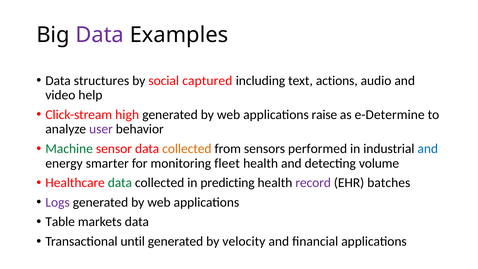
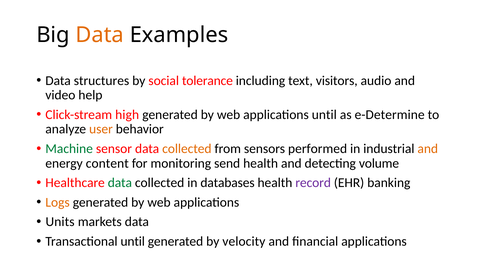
Data colour: purple -> orange (100, 35)
captured: captured -> tolerance (207, 81)
actions: actions -> visitors (337, 81)
applications raise: raise -> until (324, 115)
user colour: purple -> orange (101, 129)
and colour: blue -> orange (428, 149)
smarter: smarter -> content (107, 163)
fleet: fleet -> send (227, 163)
predicting: predicting -> databases (228, 183)
batches: batches -> banking (389, 183)
Logs colour: purple -> orange (58, 202)
Table: Table -> Units (60, 222)
